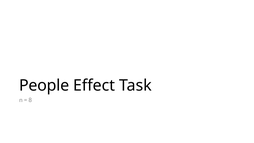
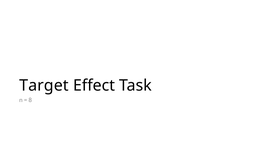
People: People -> Target (44, 85)
